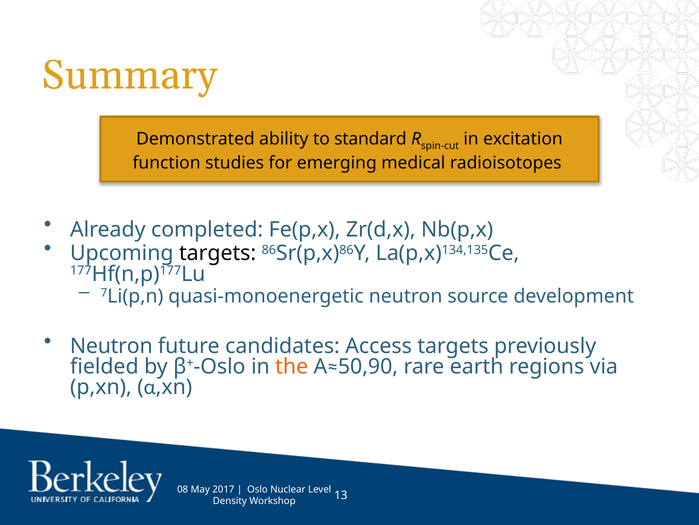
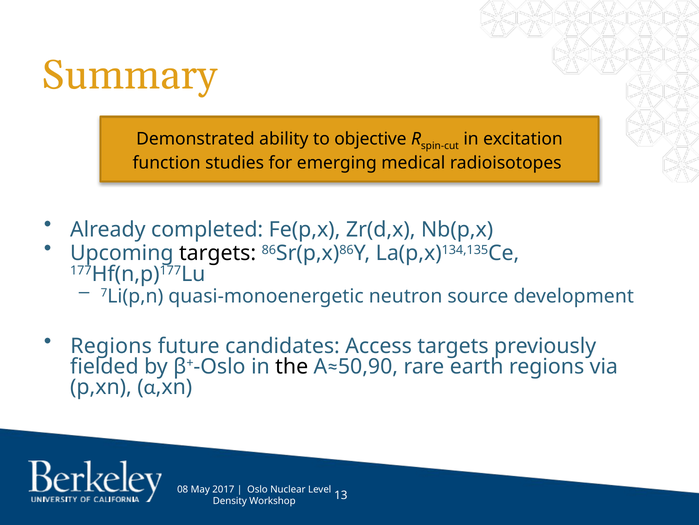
standard: standard -> objective (370, 139)
Neutron: Neutron -> Regions (111, 346)
the colour: orange -> black (292, 366)
